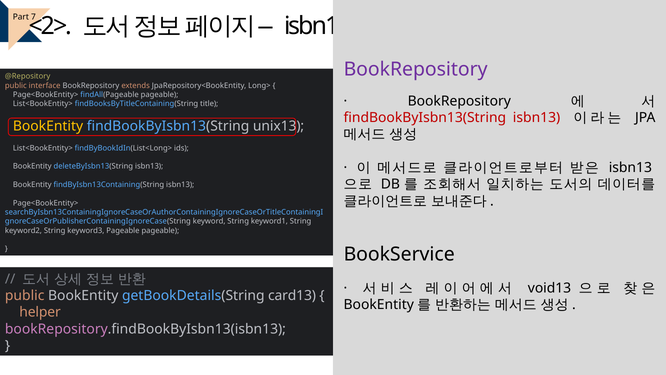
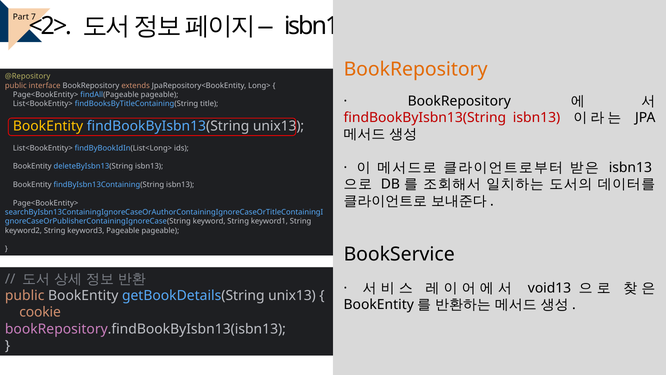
BookRepository colour: purple -> orange (416, 69)
getBookDetails(String card13: card13 -> unix13 (292, 295)
helper: helper -> cookie (40, 312)
